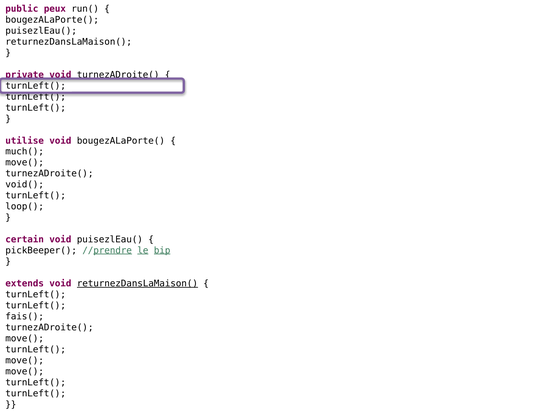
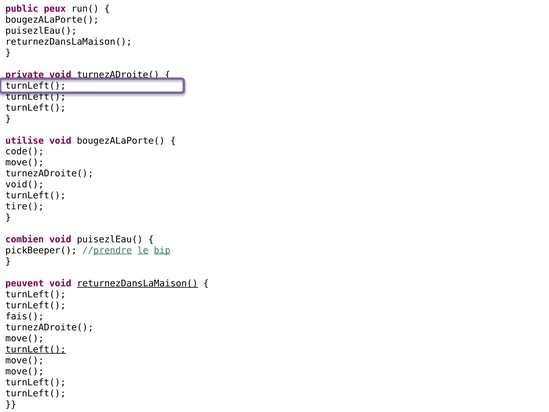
much(: much( -> code( (25, 152)
loop(: loop( -> tire( (25, 206)
certain: certain -> combien (25, 239)
extends: extends -> peuvent (25, 283)
turnLeft( underline: none -> present (36, 349)
